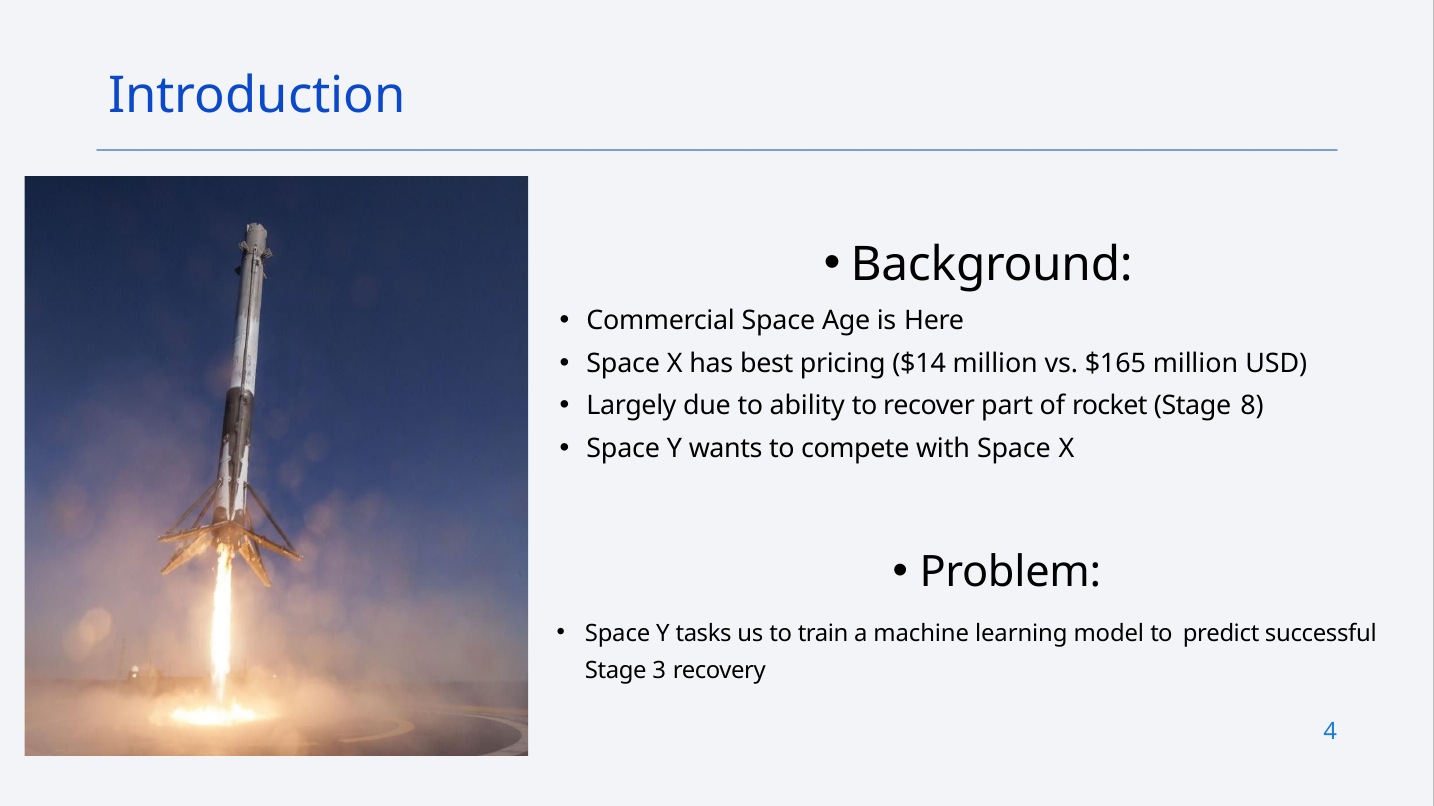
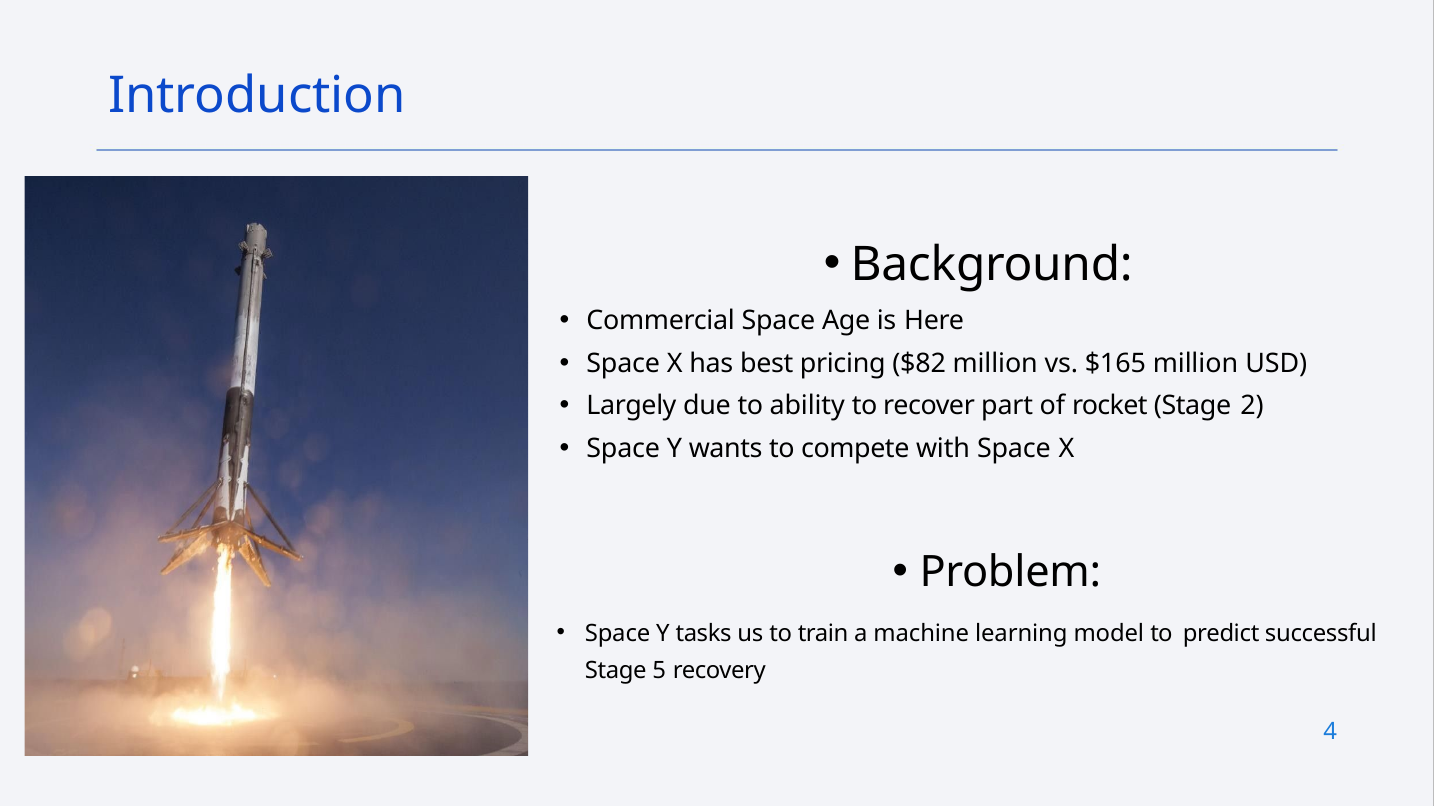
$14: $14 -> $82 (919, 364)
8: 8 -> 2 (1252, 406)
3: 3 -> 5 (659, 671)
